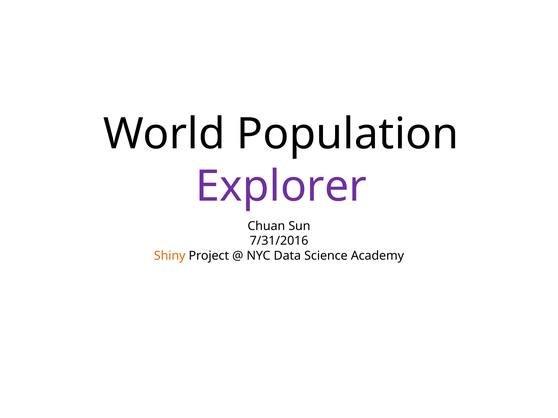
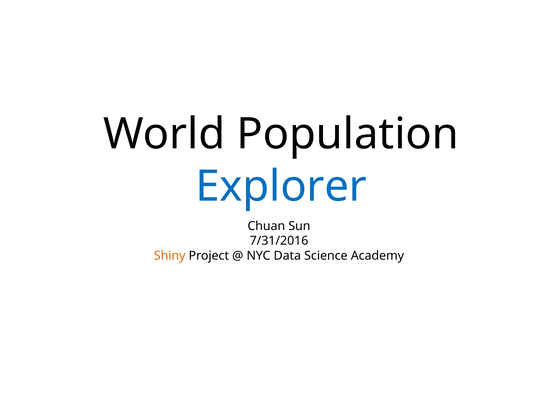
Explorer colour: purple -> blue (281, 187)
